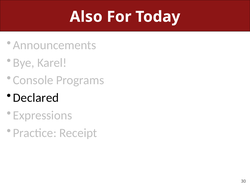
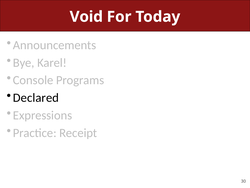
Also: Also -> Void (86, 17)
